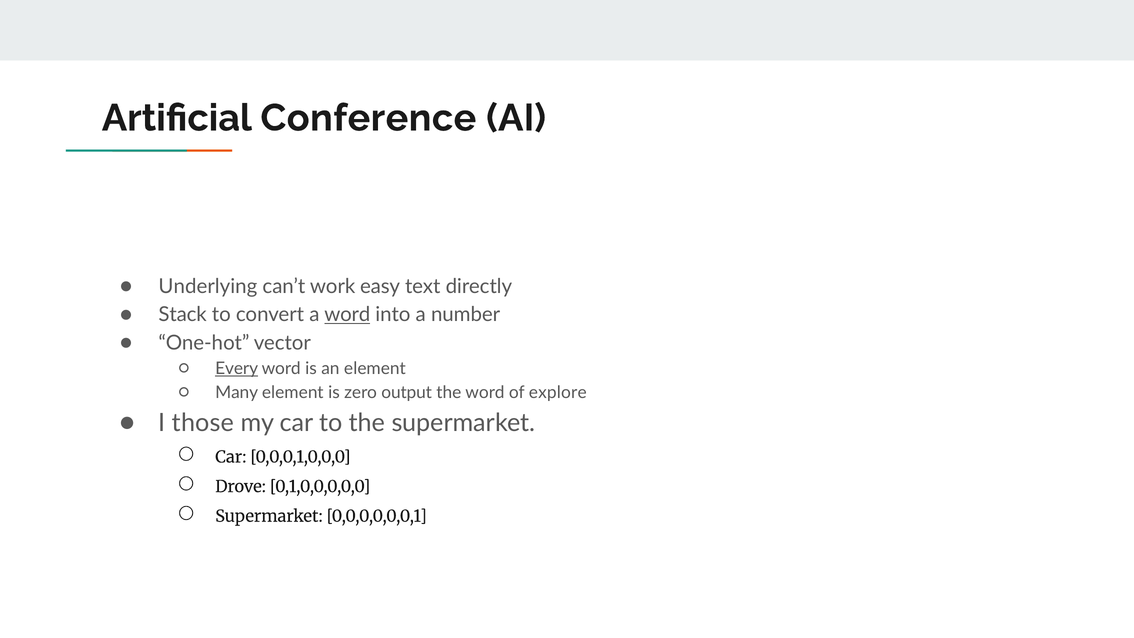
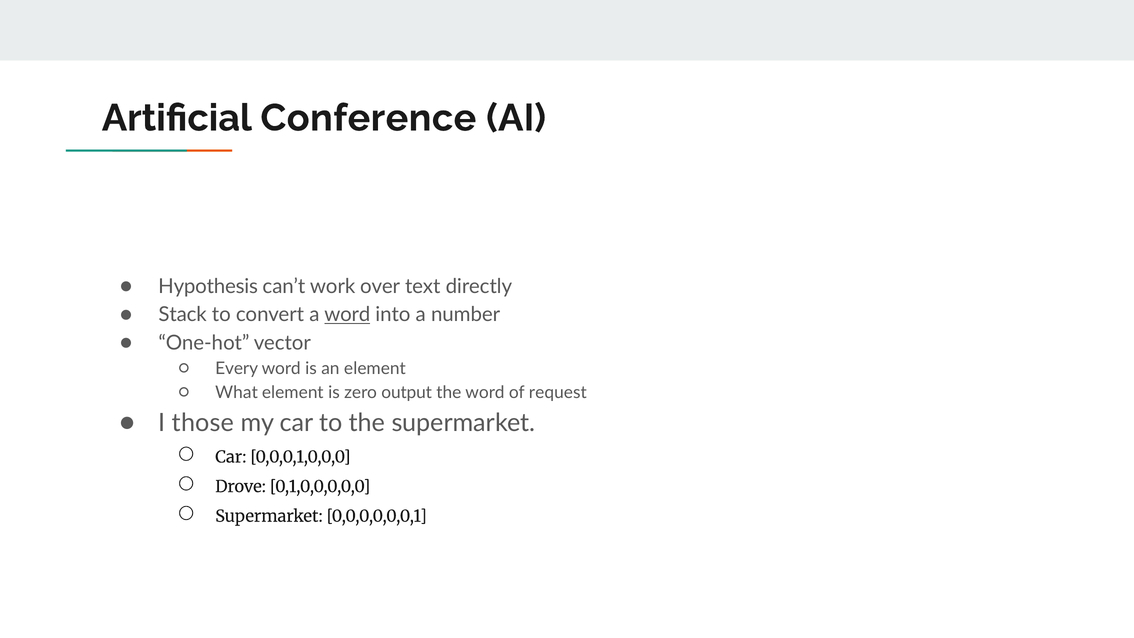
Underlying: Underlying -> Hypothesis (208, 286)
easy: easy -> over (380, 286)
Every underline: present -> none (237, 368)
Many: Many -> What (237, 392)
explore: explore -> request (558, 392)
